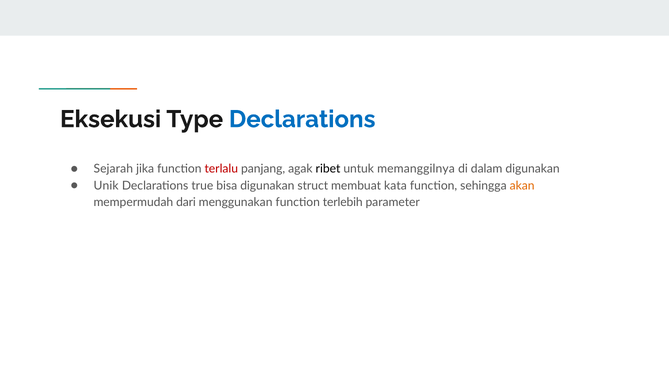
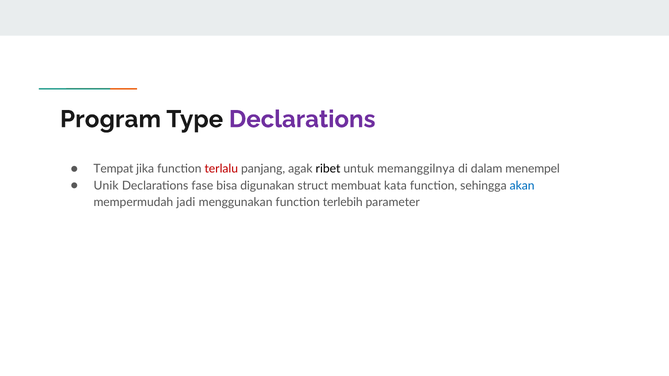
Eksekusi: Eksekusi -> Program (111, 119)
Declarations colour: blue -> purple (302, 119)
Sejarah: Sejarah -> Tempat (113, 169)
dalam digunakan: digunakan -> menempel (533, 169)
true: true -> fase (202, 186)
akan colour: orange -> blue (522, 186)
dari: dari -> jadi (186, 202)
